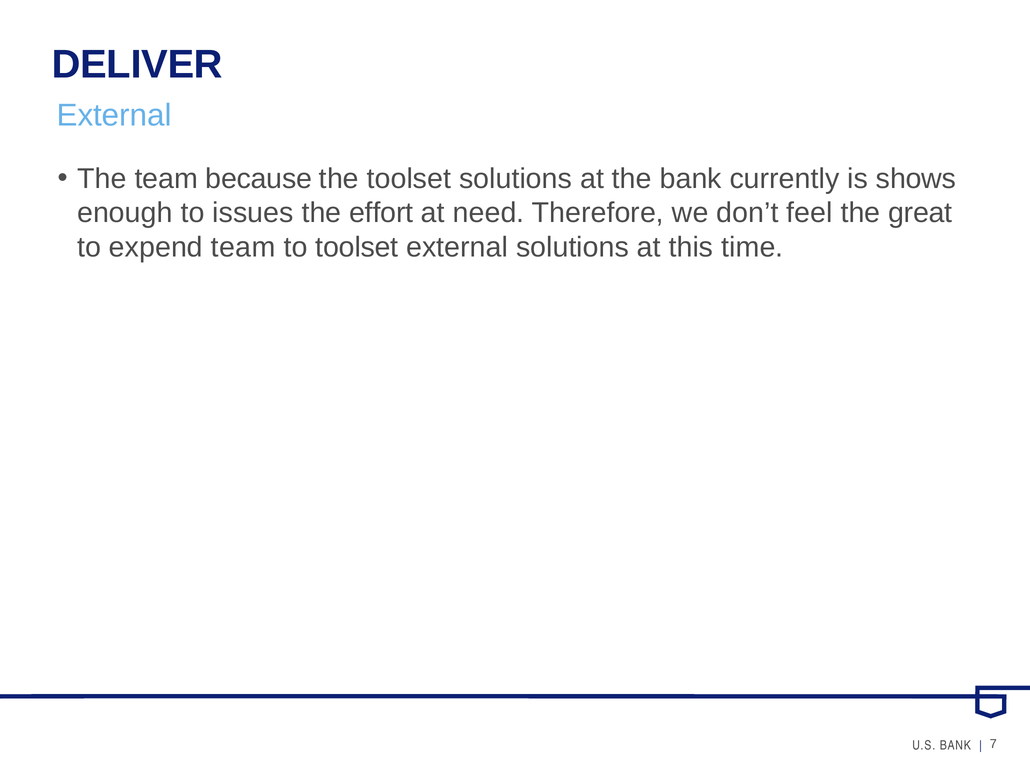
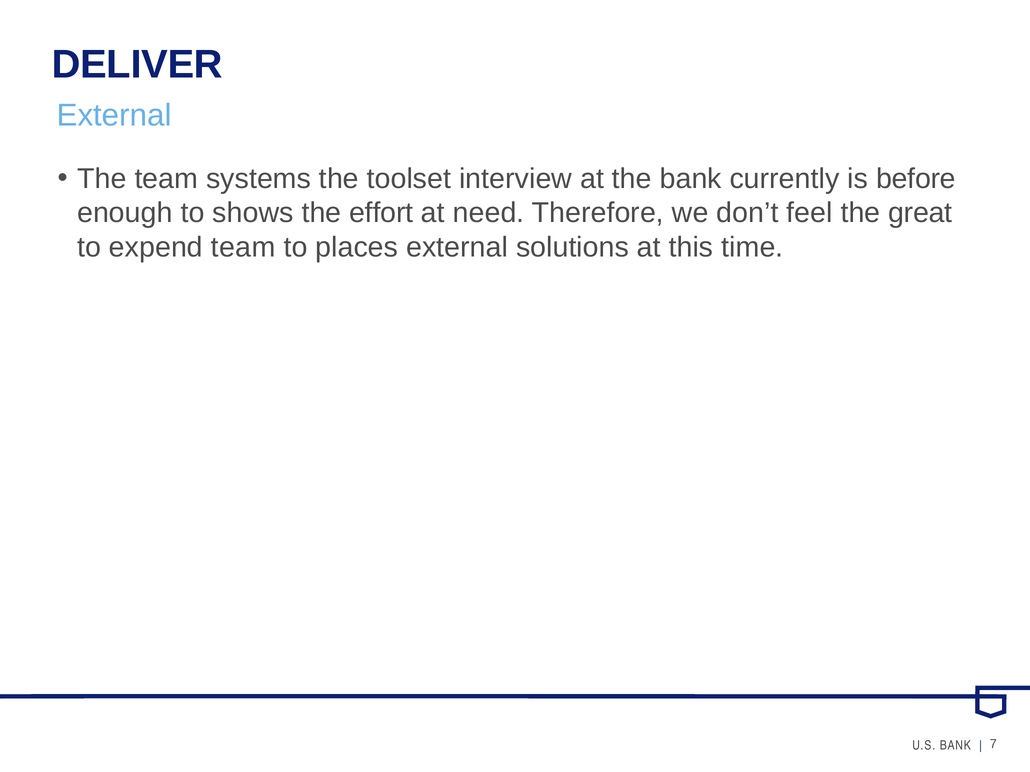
because: because -> systems (259, 179)
toolset solutions: solutions -> interview (516, 179)
shows: shows -> before (916, 179)
issues: issues -> shows (253, 213)
to toolset: toolset -> places (357, 248)
